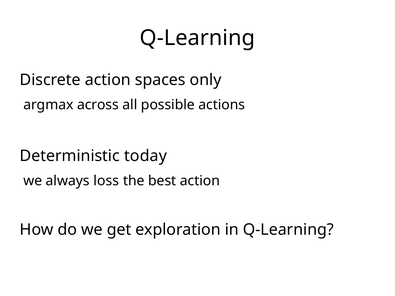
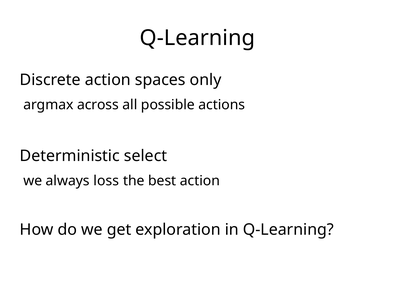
today: today -> select (146, 156)
